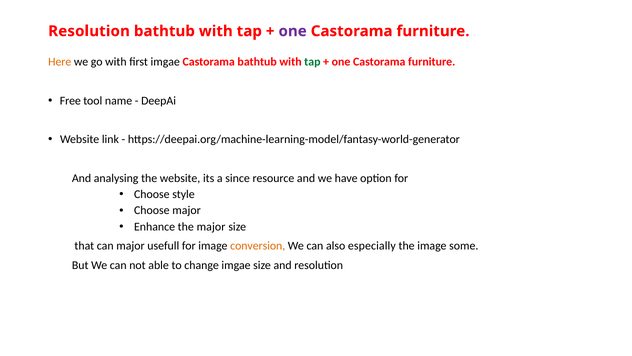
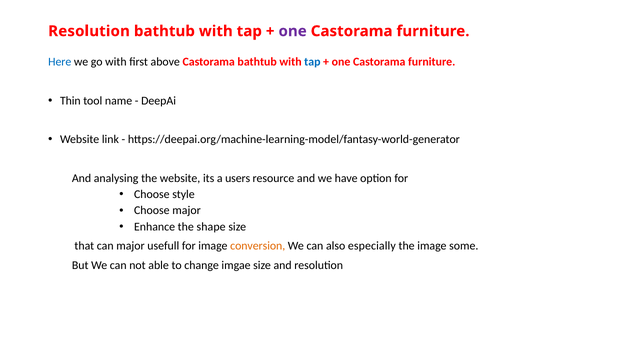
Here colour: orange -> blue (60, 62)
first imgae: imgae -> above (165, 62)
tap colour: green -> blue (312, 62)
Free: Free -> Thin (70, 101)
since: since -> users (238, 178)
the major: major -> shape (211, 226)
